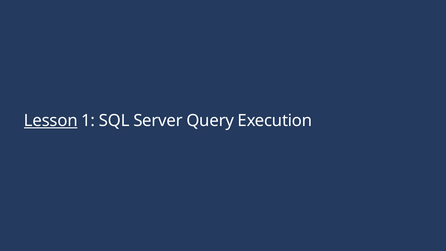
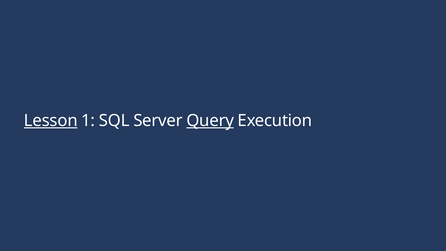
Query underline: none -> present (210, 121)
